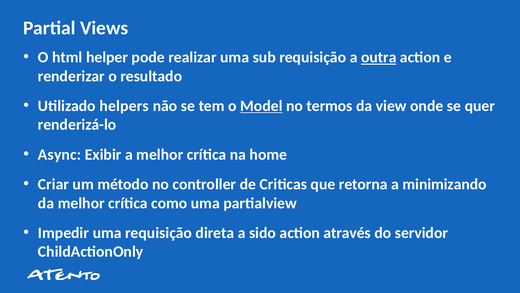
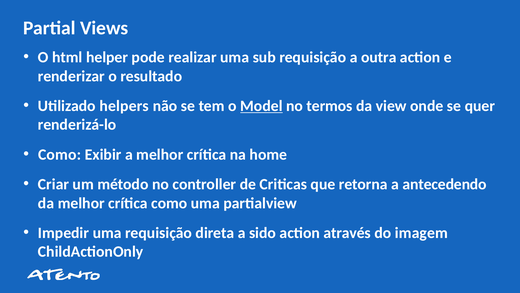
outra underline: present -> none (379, 57)
Async: Async -> Como (60, 154)
minimizando: minimizando -> antecedendo (445, 184)
servidor: servidor -> imagem (421, 233)
